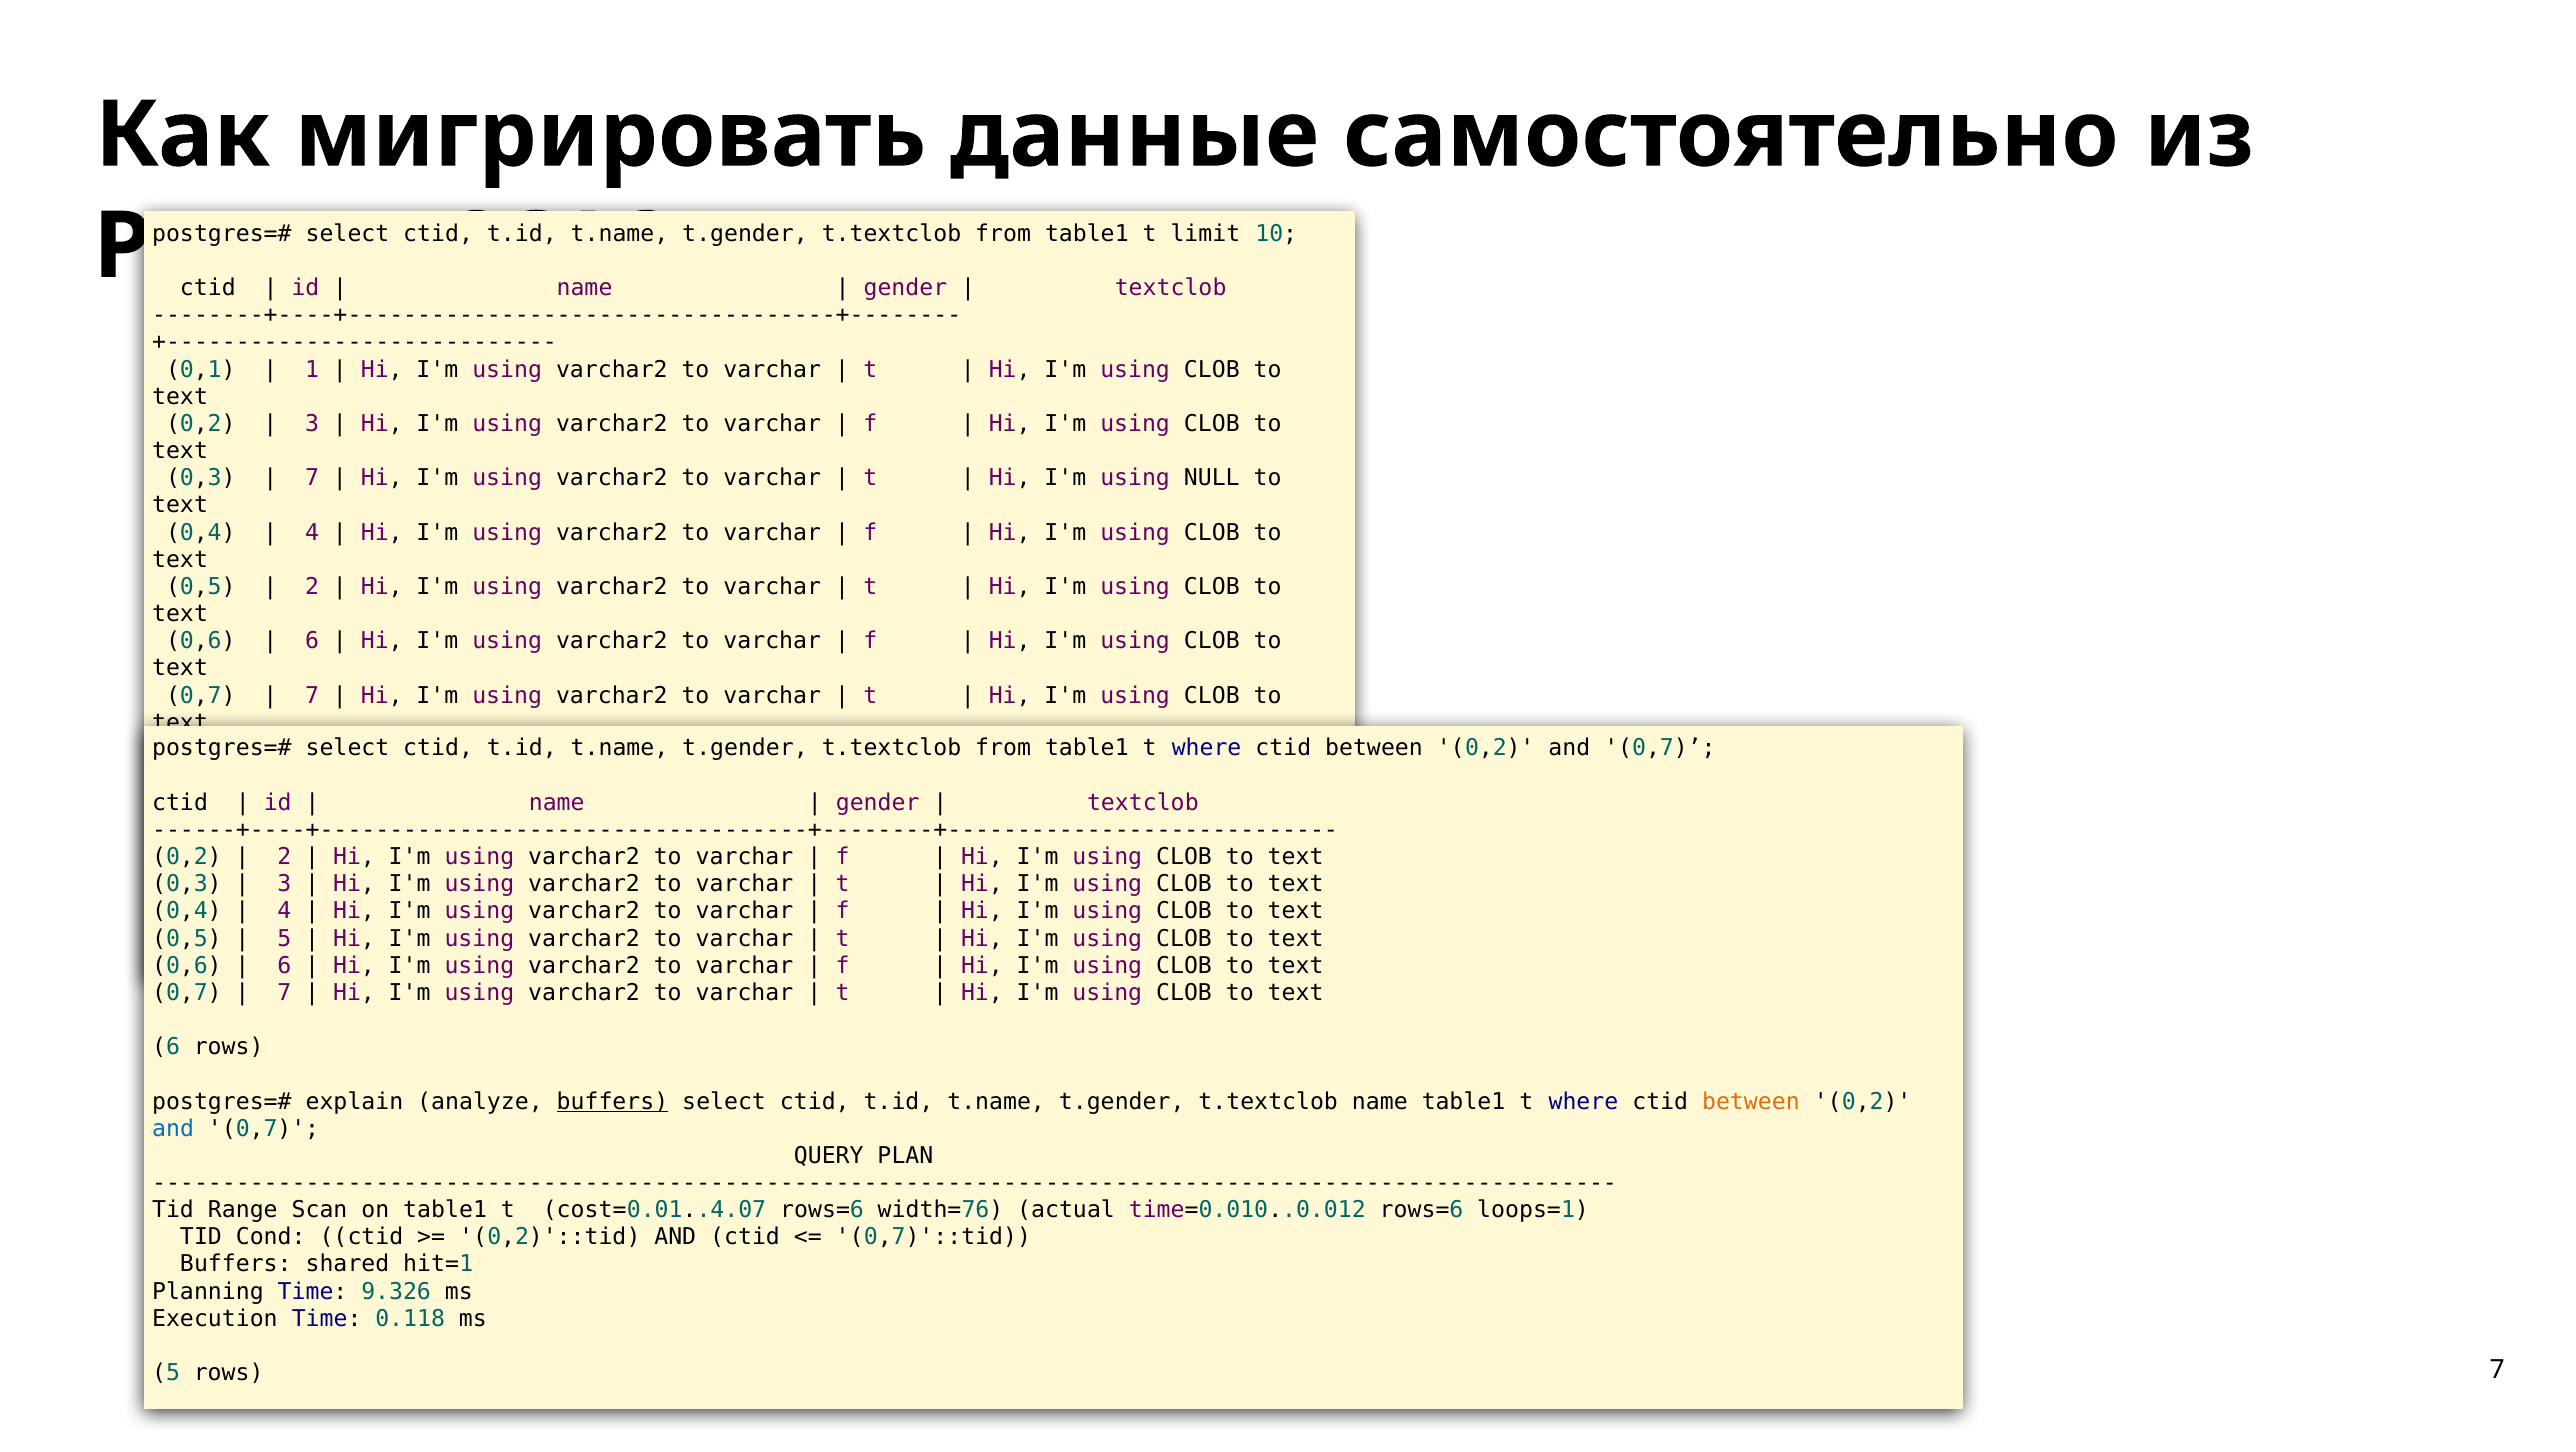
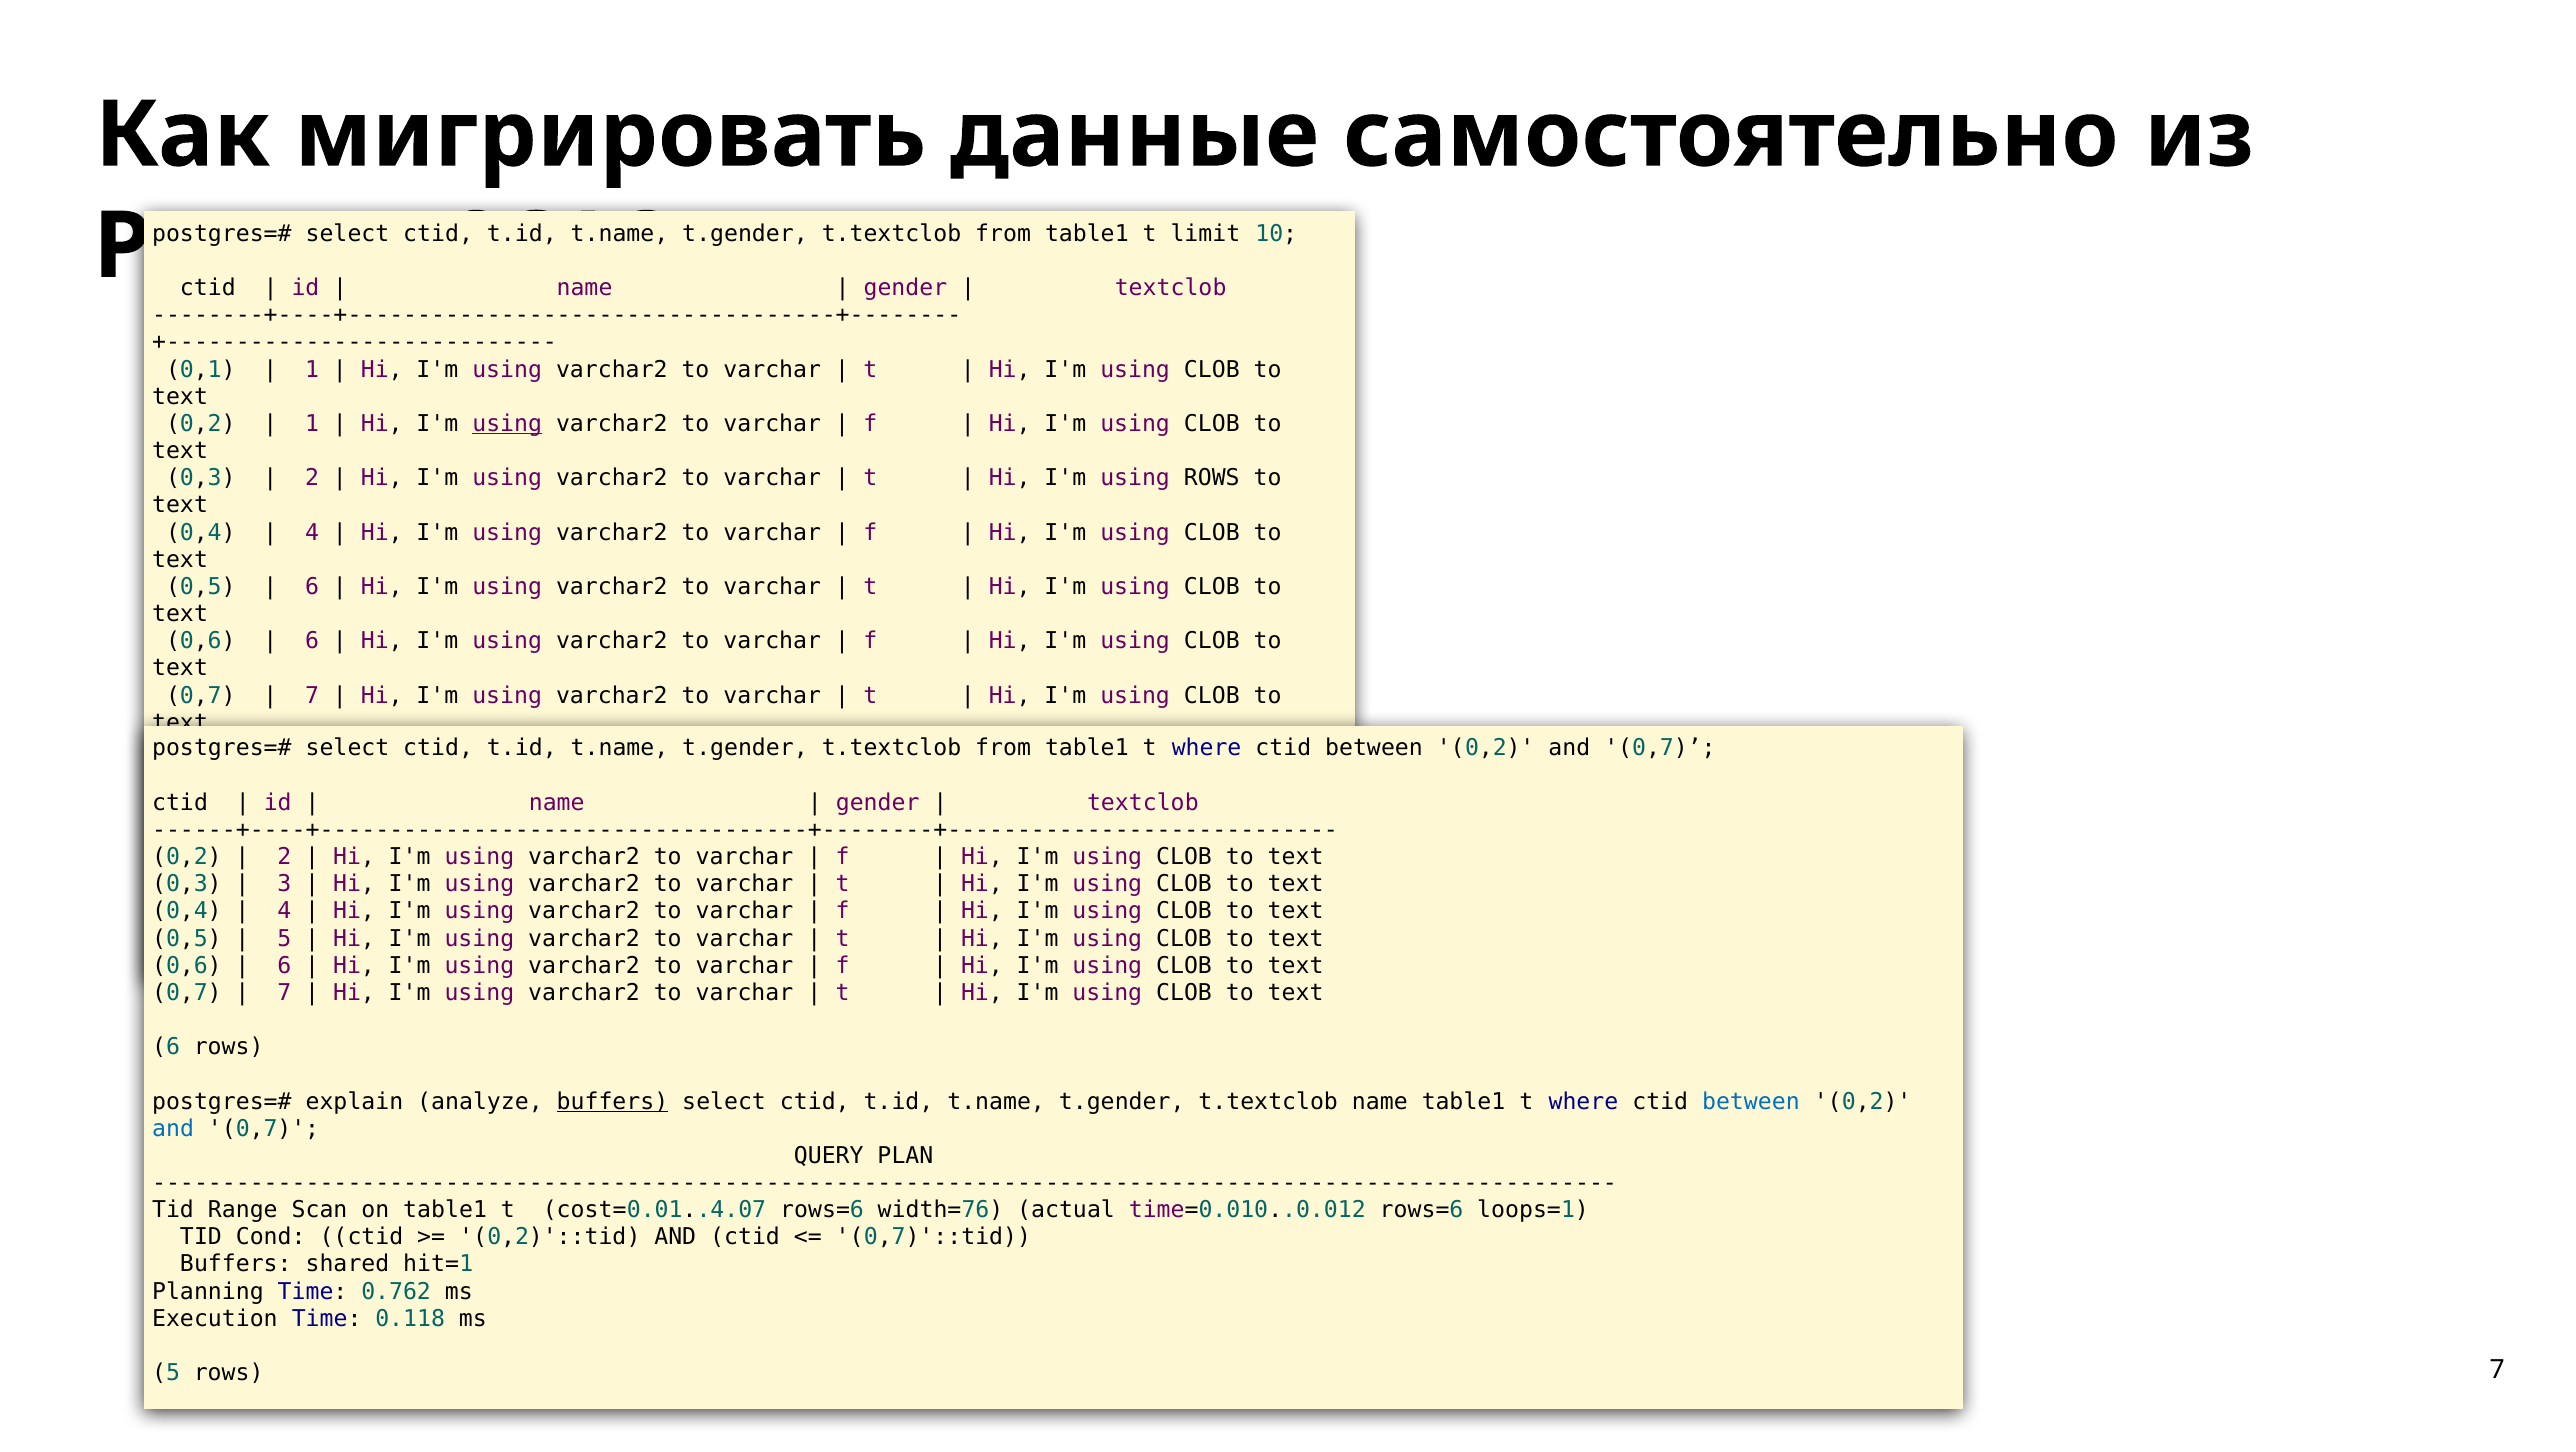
3: 3 -> 1 (312, 424)
using underline: none -> present (507, 424)
7: 7 -> 2 (312, 478)
using NULL: NULL -> ROWS (1212, 478)
2: 2 -> 6 (312, 587)
between colour: orange -> blue (1751, 1101)
9.326: 9.326 -> 0.762 (396, 1292)
